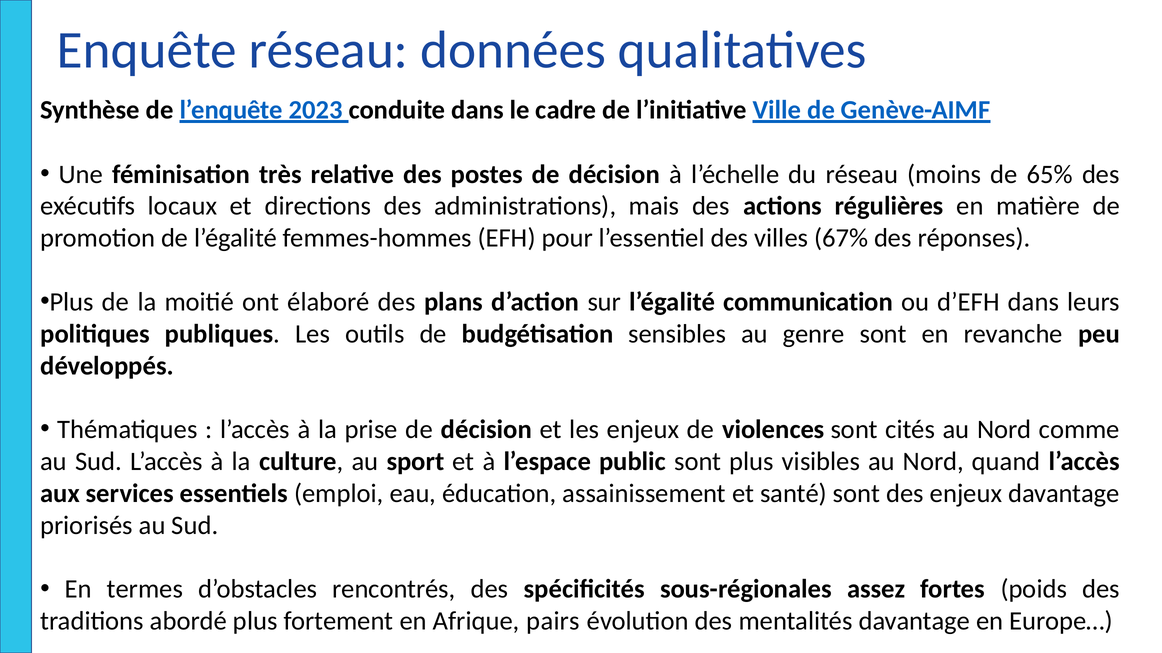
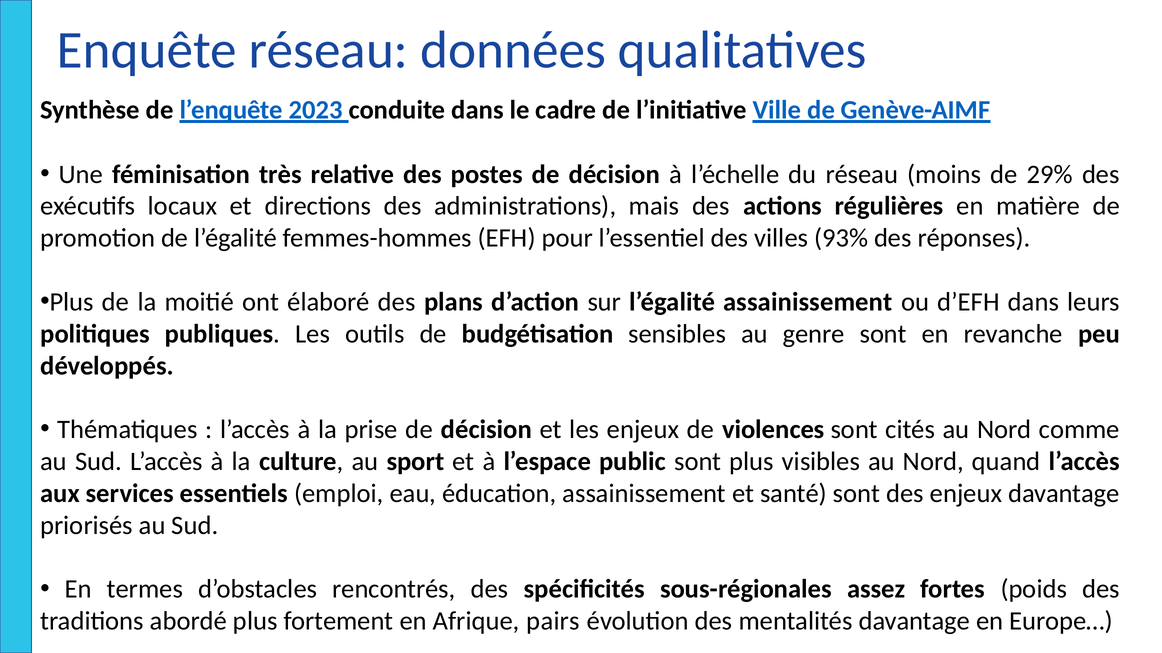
65%: 65% -> 29% (1050, 174)
67%: 67% -> 93% (841, 238)
l’égalité communication: communication -> assainissement (808, 302)
